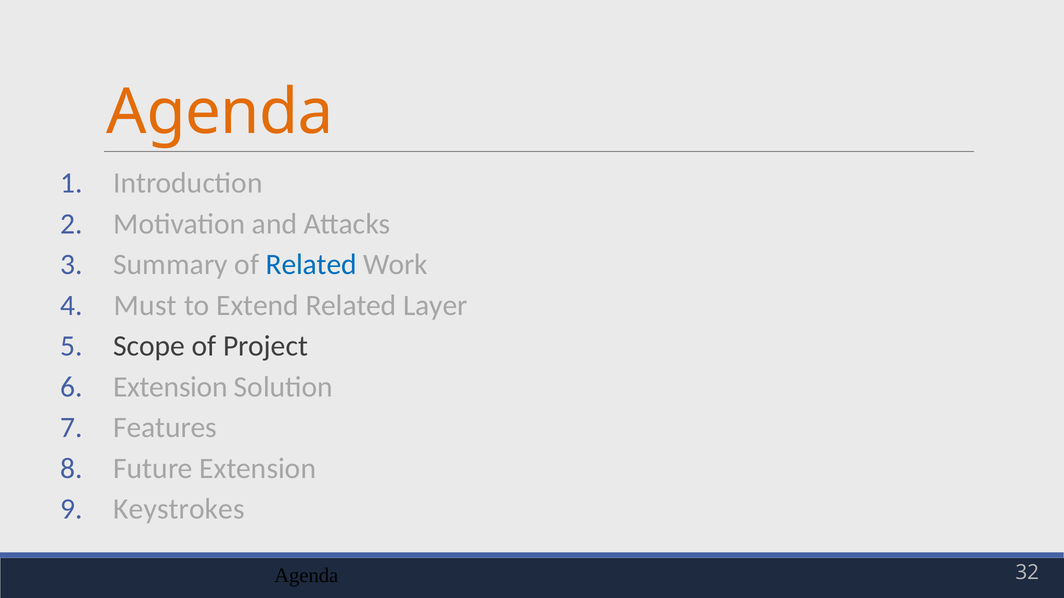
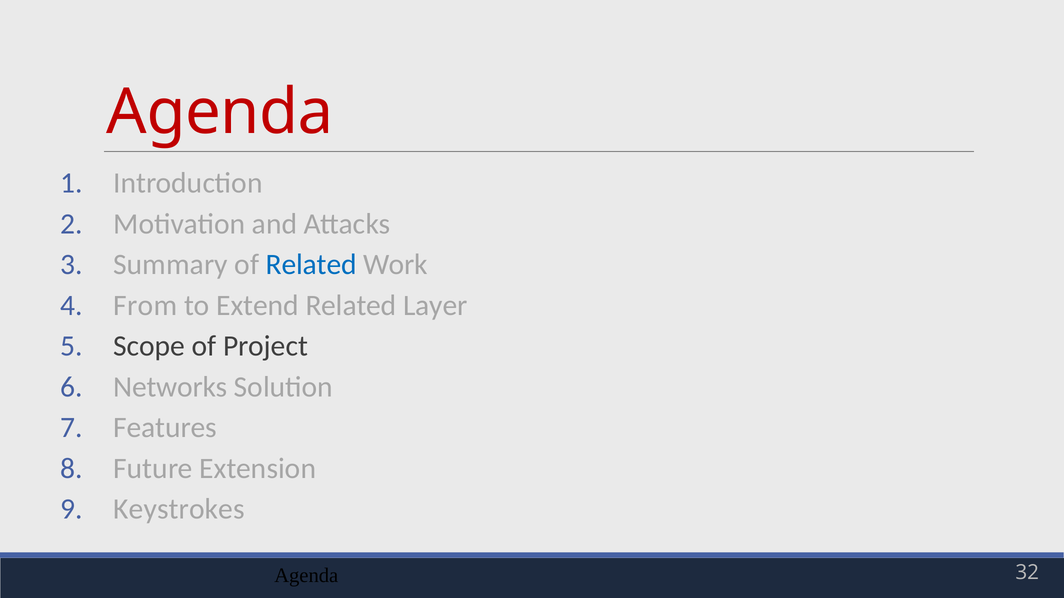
Agenda colour: orange -> red (220, 112)
Must: Must -> From (145, 306)
Extension: Extension -> Networks (170, 387)
